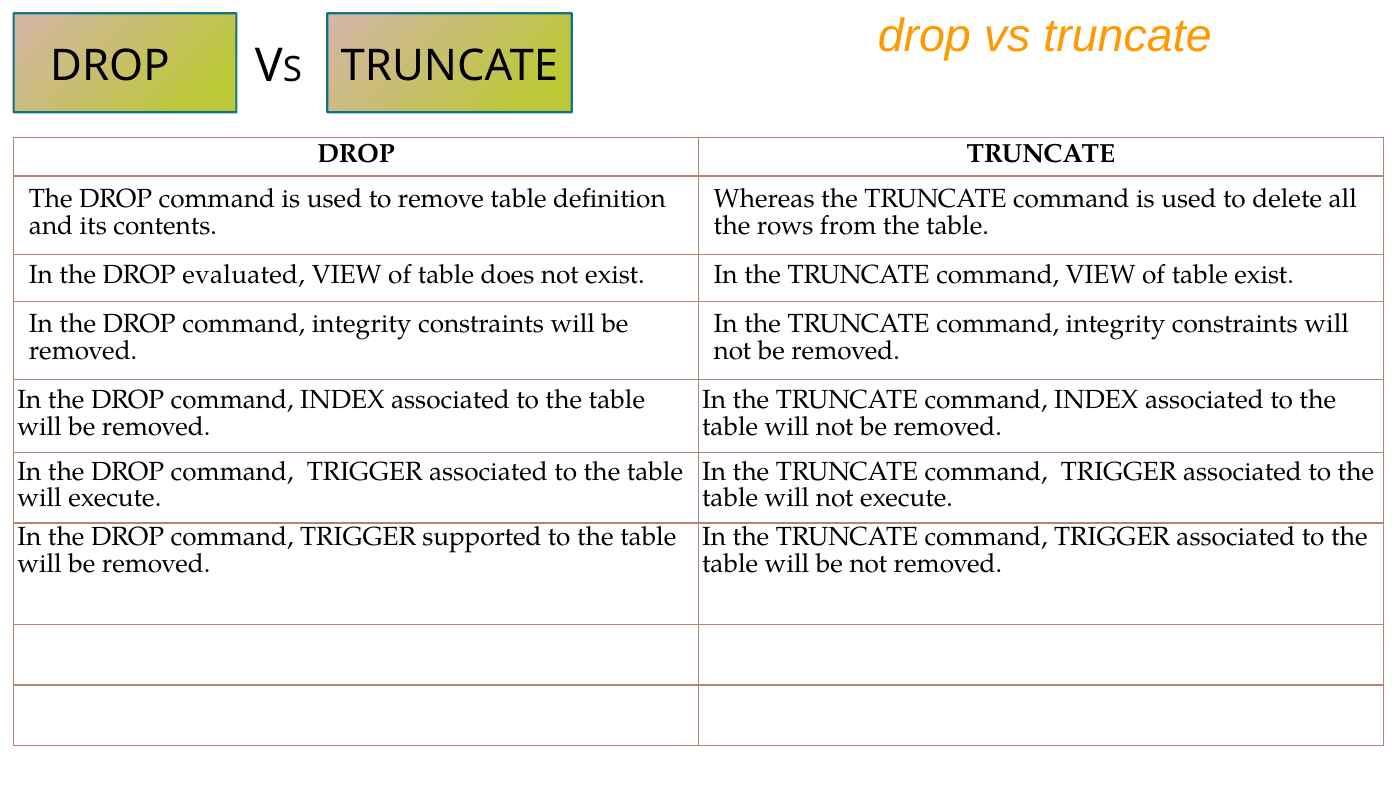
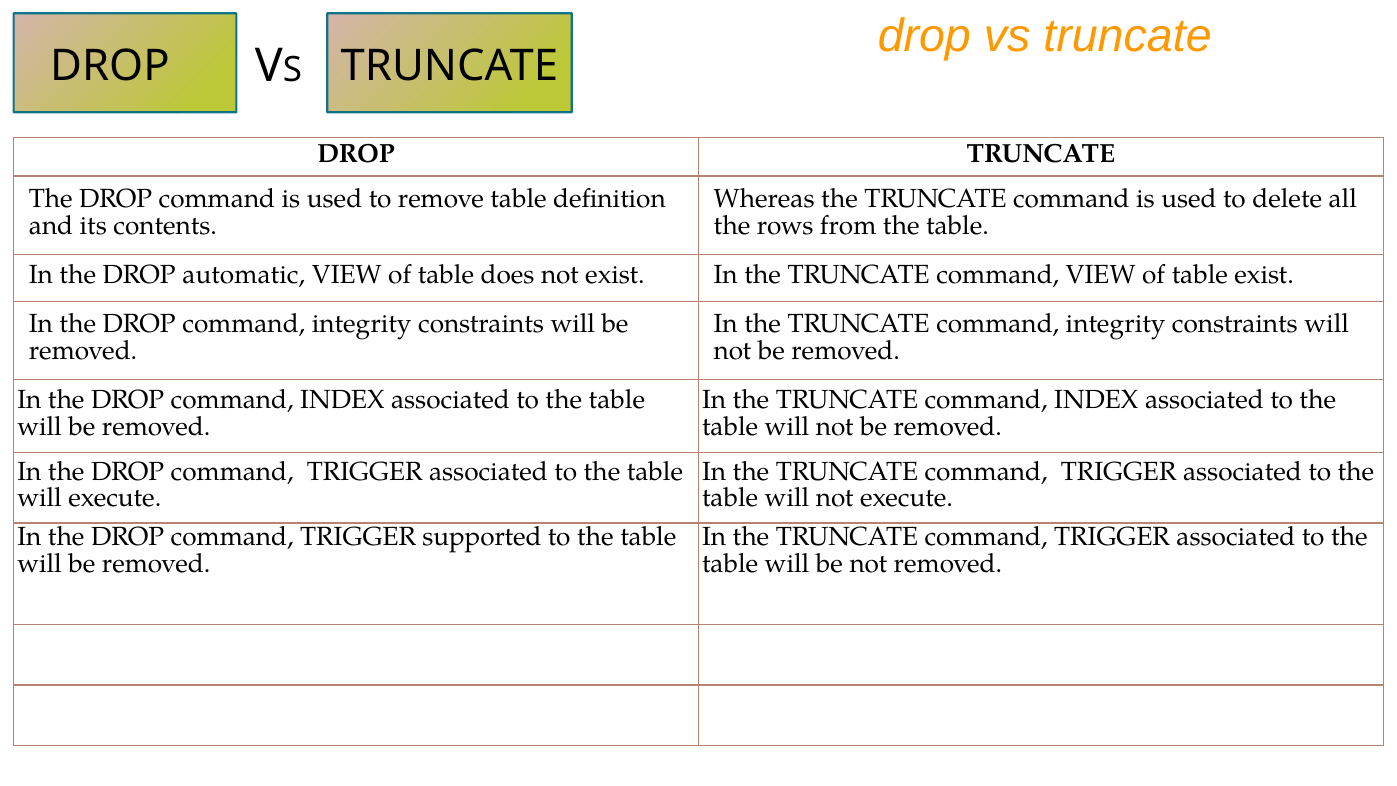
evaluated: evaluated -> automatic (244, 275)
